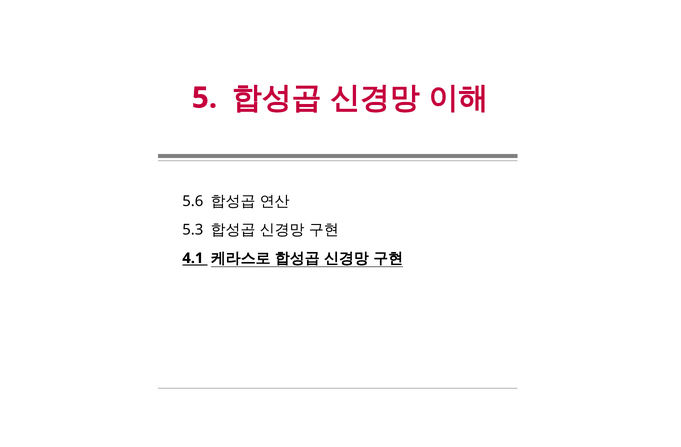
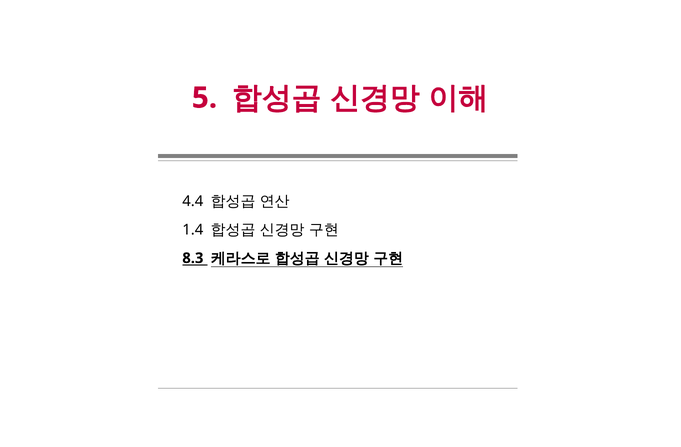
5.6: 5.6 -> 4.4 (193, 201)
5.3: 5.3 -> 1.4 (193, 230)
4.1: 4.1 -> 8.3 (193, 258)
